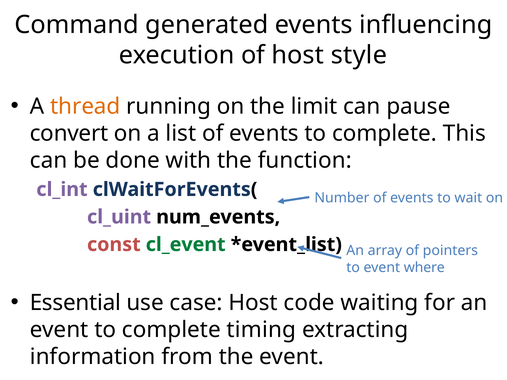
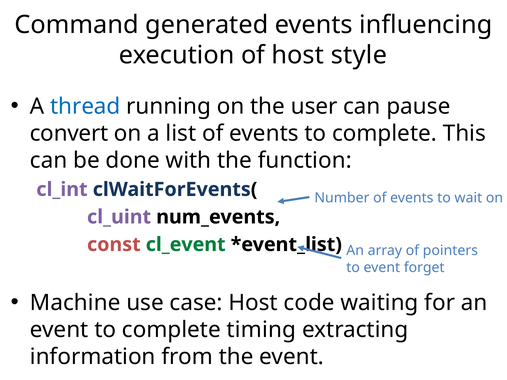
thread colour: orange -> blue (85, 106)
limit: limit -> user (314, 106)
where: where -> forget (424, 268)
Essential: Essential -> Machine (75, 303)
